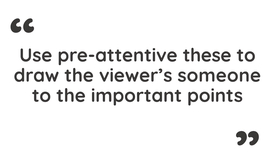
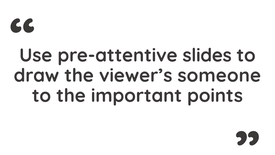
these: these -> slides (207, 55)
